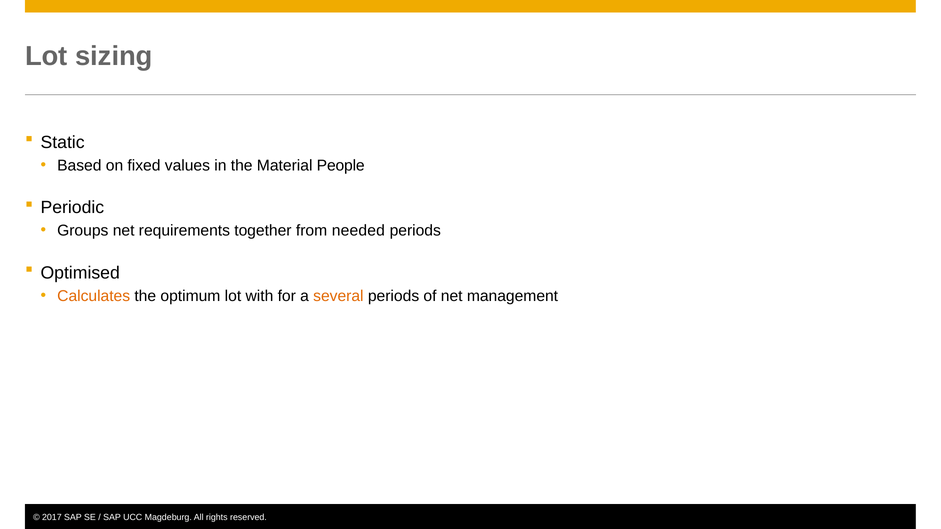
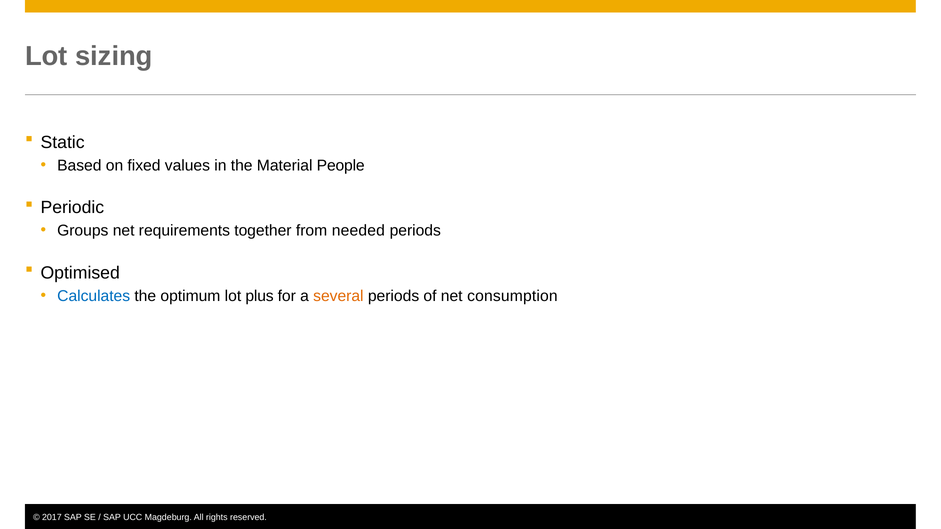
Calculates colour: orange -> blue (94, 296)
with: with -> plus (260, 296)
management: management -> consumption (512, 296)
